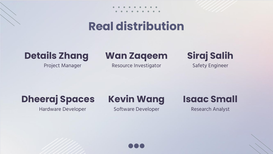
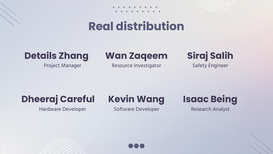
Spaces: Spaces -> Careful (78, 99)
Small: Small -> Being (224, 99)
